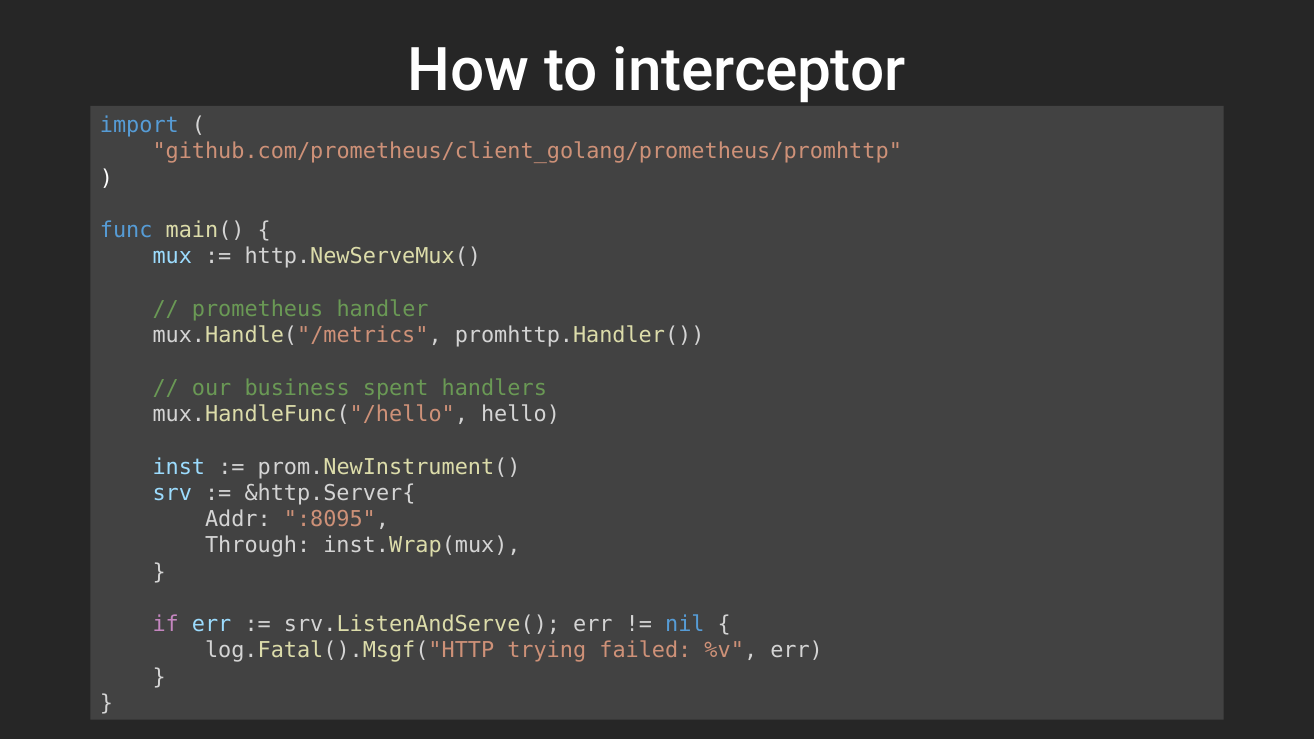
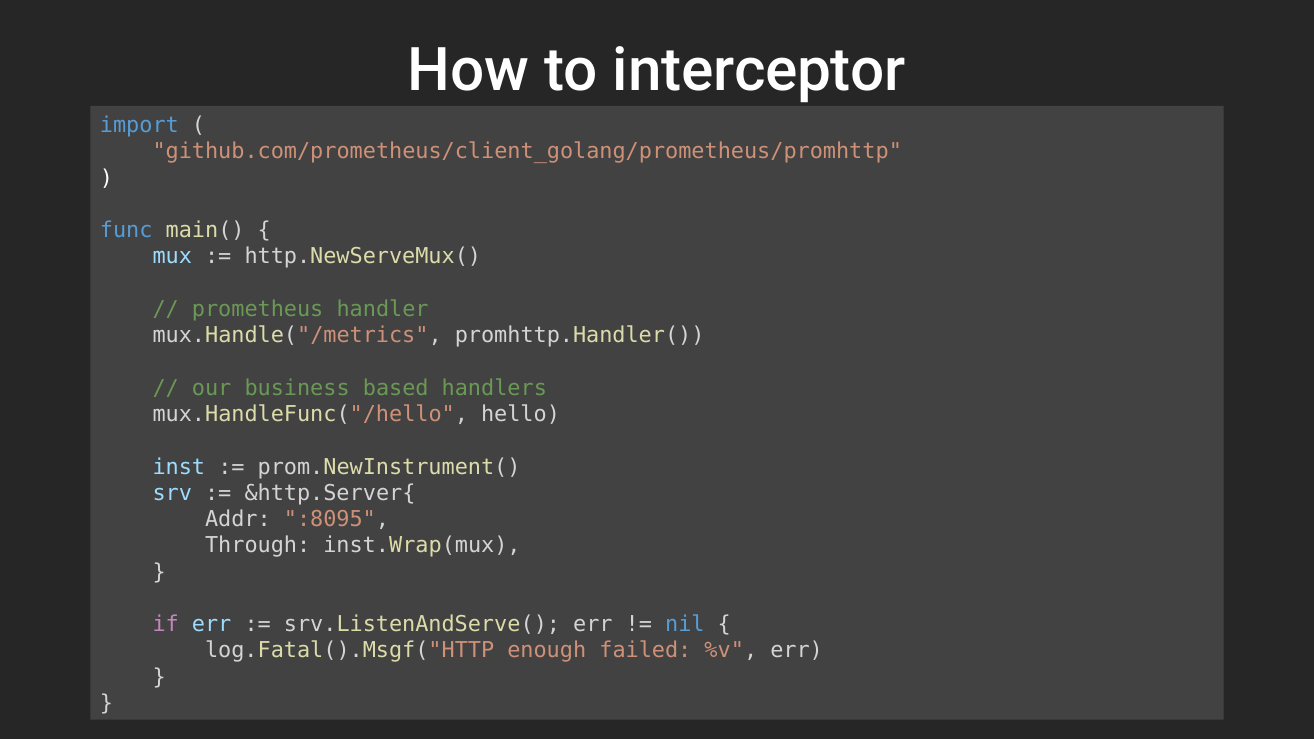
spent: spent -> based (396, 388)
trying: trying -> enough (547, 651)
